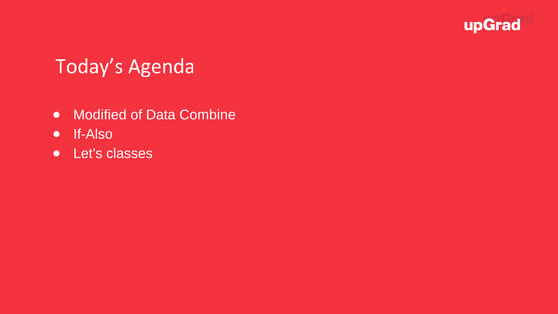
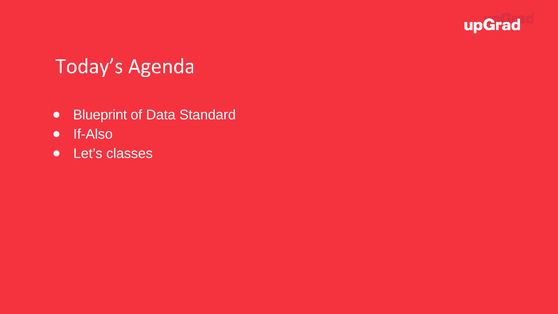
Modified: Modified -> Blueprint (100, 115)
Combine: Combine -> Standard (208, 115)
